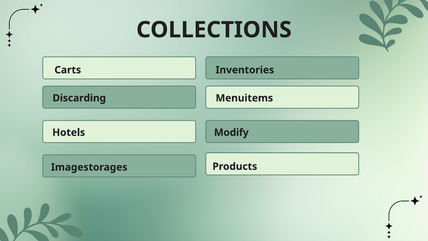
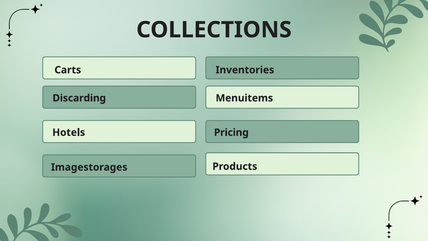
Modify: Modify -> Pricing (231, 132)
